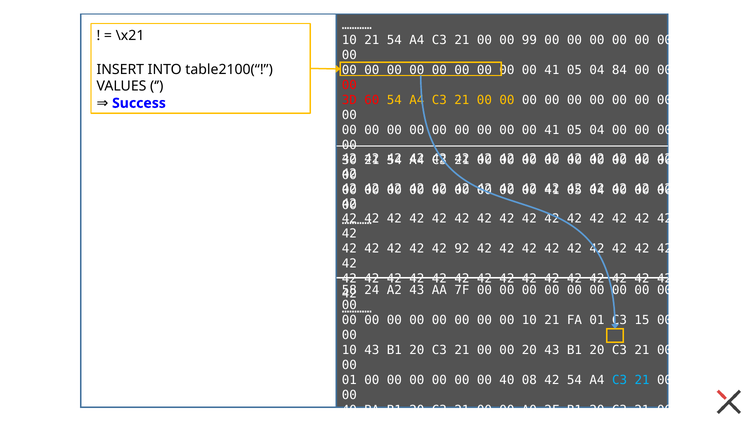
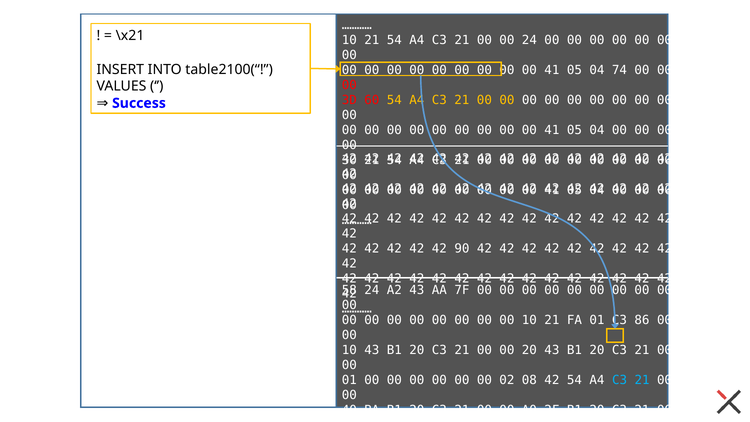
00 99: 99 -> 24 (529, 40)
84: 84 -> 74 (619, 70)
92: 92 -> 90 (462, 248)
15: 15 -> 86 (642, 320)
00 00 00 40: 40 -> 02 (507, 380)
